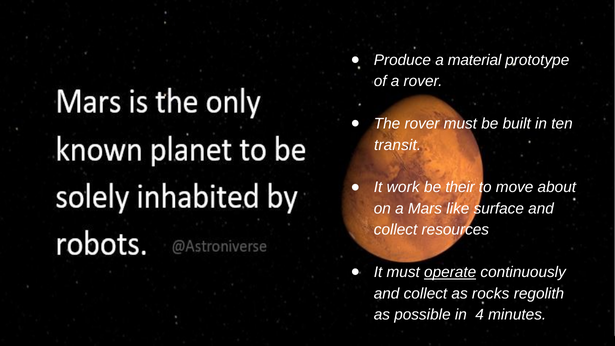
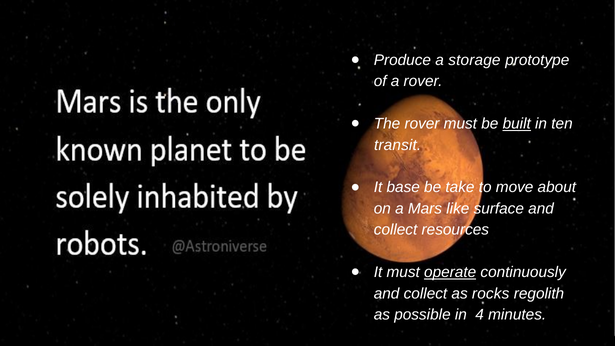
material: material -> storage (474, 60)
built underline: none -> present (517, 124)
work: work -> base (403, 187)
their: their -> take (460, 187)
